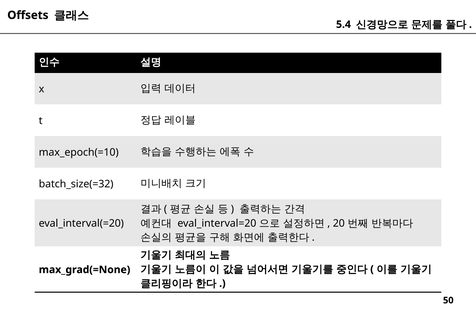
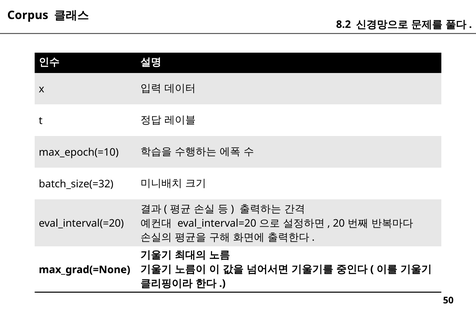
Offsets: Offsets -> Corpus (28, 15)
5.4: 5.4 -> 8.2 (343, 24)
